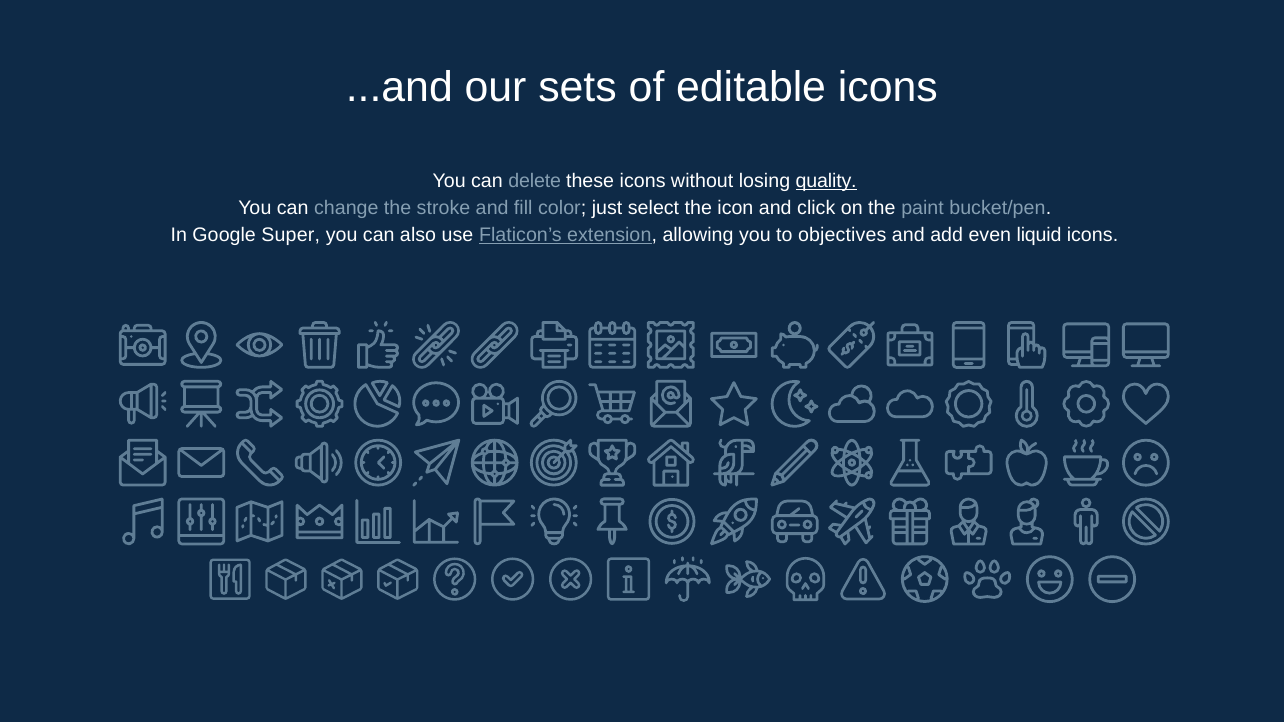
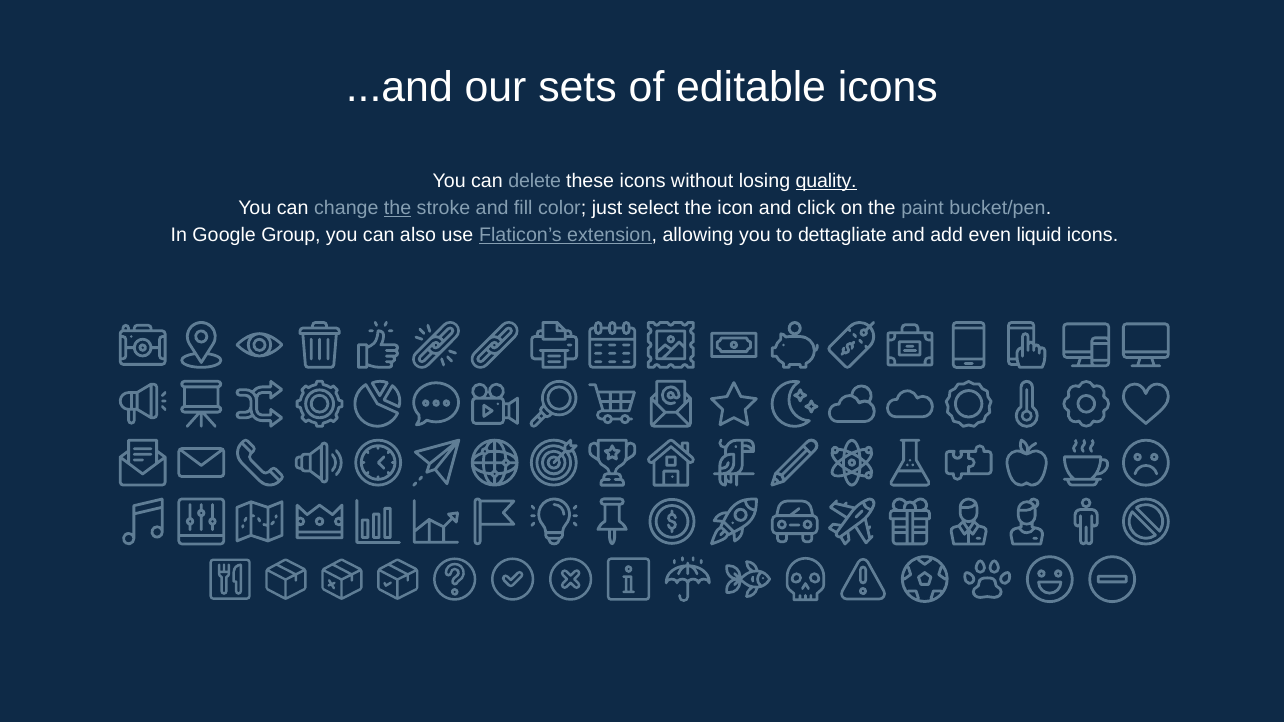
the underline: none -> present (398, 208)
Super: Super -> Group (291, 235)
objectives: objectives -> dettagliate (842, 235)
